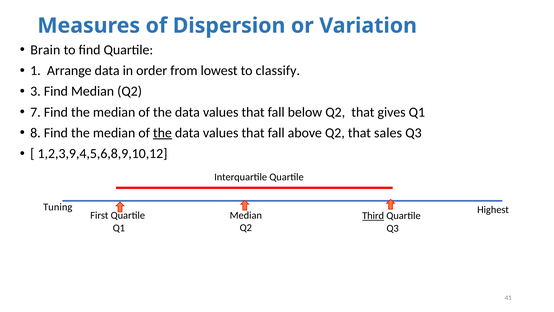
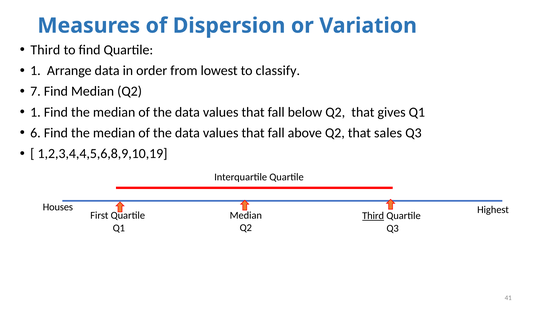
Brain: Brain -> Third (45, 50)
3: 3 -> 7 (35, 91)
7: 7 -> 1 (35, 112)
8: 8 -> 6 (35, 133)
the underline: present -> none (162, 133)
1,2,3,9,4,5,6,8,9,10,12: 1,2,3,9,4,5,6,8,9,10,12 -> 1,2,3,4,4,5,6,8,9,10,19 (103, 153)
Tuning: Tuning -> Houses (58, 207)
